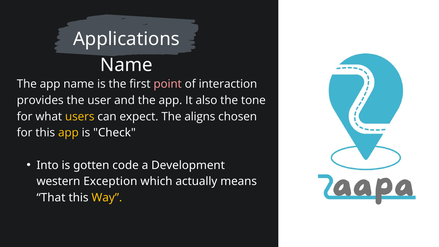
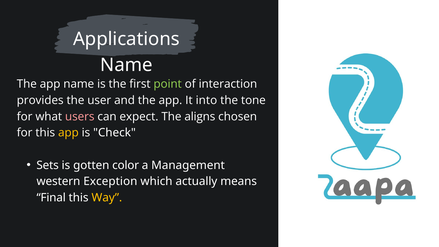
point colour: pink -> light green (168, 84)
also: also -> into (206, 100)
users colour: yellow -> pink (80, 117)
Into: Into -> Sets (48, 165)
code: code -> color (126, 165)
Development: Development -> Management (188, 165)
That: That -> Final (51, 198)
